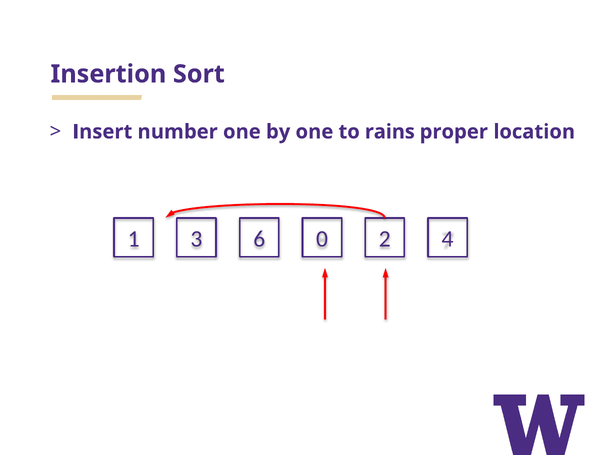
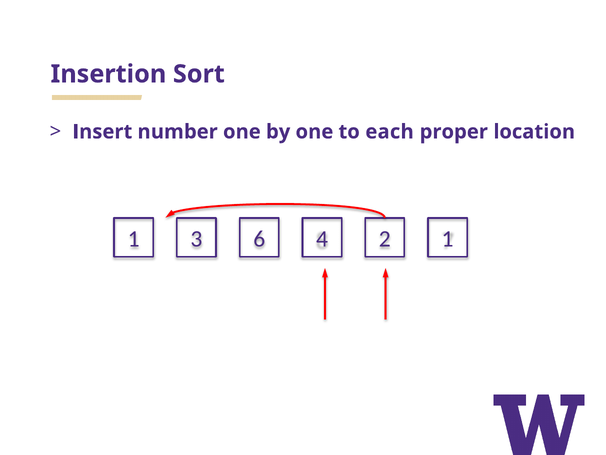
rains: rains -> each (390, 132)
0: 0 -> 4 (322, 239)
2 4: 4 -> 1 (448, 239)
